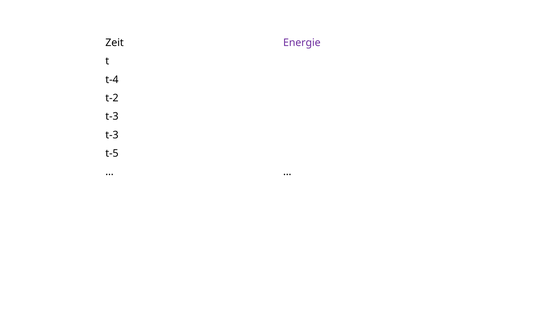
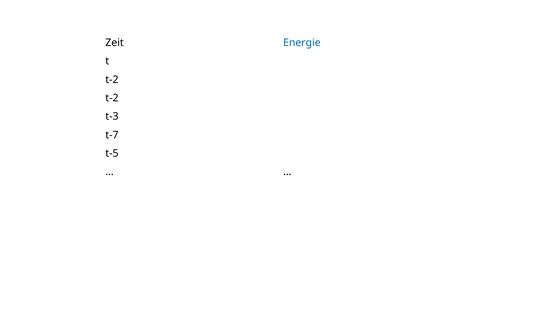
Energie colour: purple -> blue (302, 43)
t-4: t-4 -> t-2 (112, 80)
t-3: t-3 -> t-7 (112, 135)
